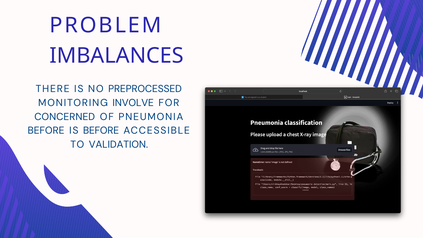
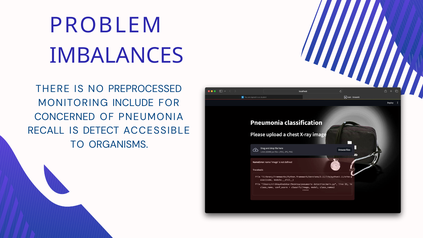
INVOLVE: INVOLVE -> INCLUDE (133, 103)
BEFORE: BEFORE -> RECALL (46, 131)
IS BEFORE: BEFORE -> DETECT (101, 131)
VALIDATION: VALIDATION -> ORGANISMS (118, 144)
